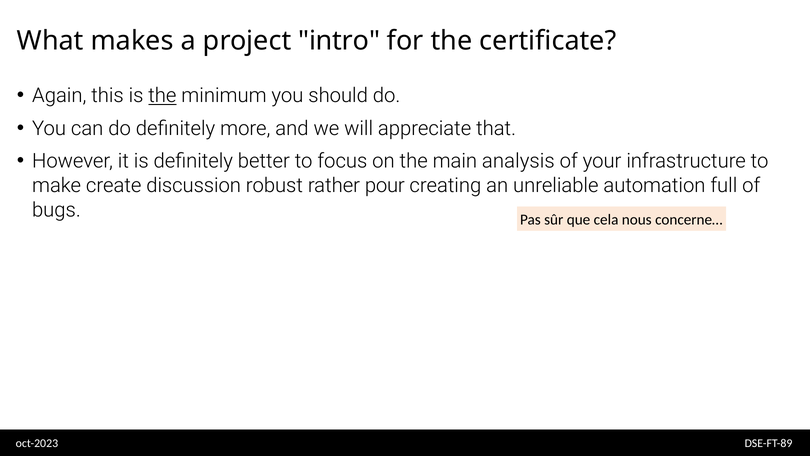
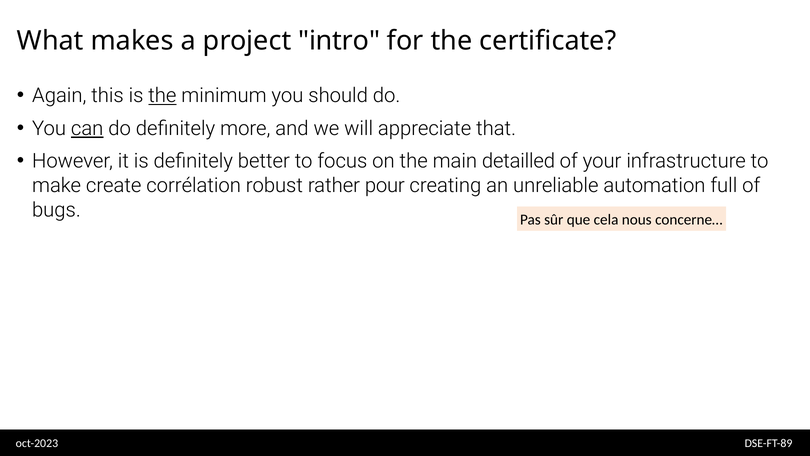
can underline: none -> present (87, 128)
analysis: analysis -> detailled (518, 161)
discussion: discussion -> corrélation (194, 185)
